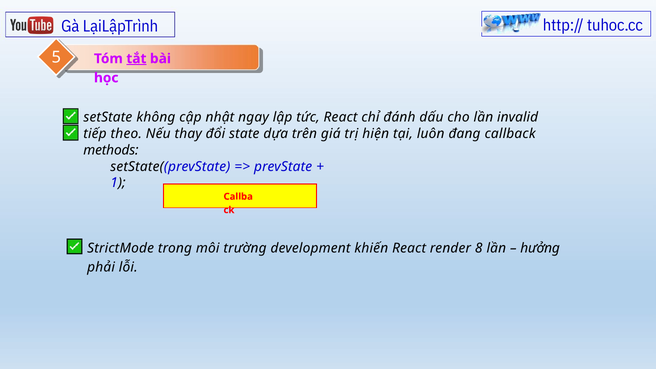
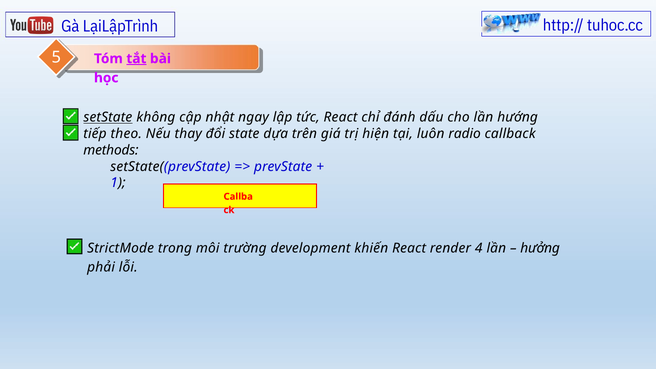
setState underline: none -> present (108, 117)
invalid: invalid -> hướng (518, 117)
đang: đang -> radio (465, 134)
8: 8 -> 4 (479, 248)
